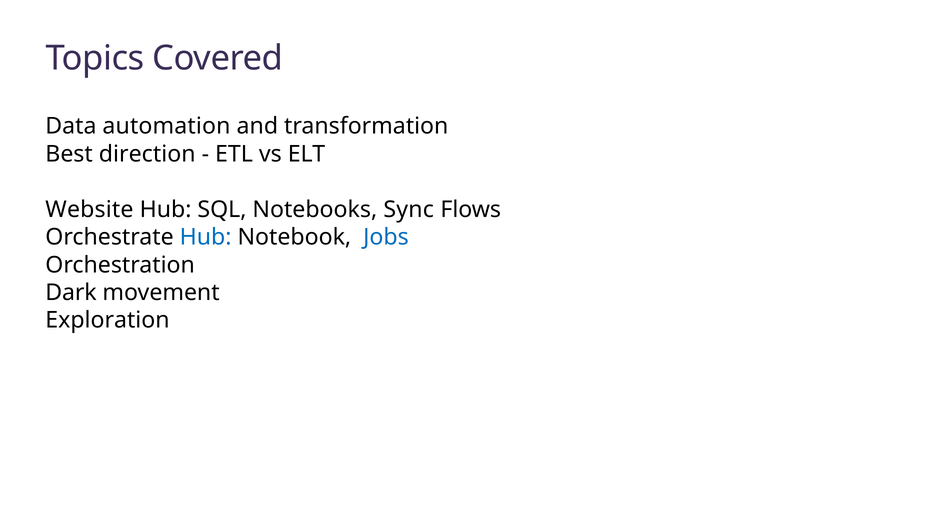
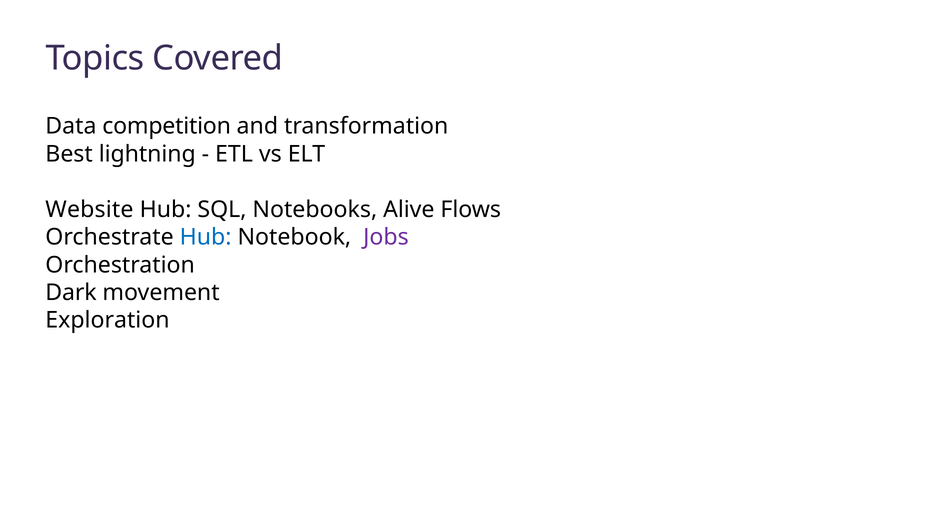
automation: automation -> competition (167, 126)
direction: direction -> lightning (147, 154)
Sync: Sync -> Alive (409, 210)
Jobs colour: blue -> purple (386, 237)
